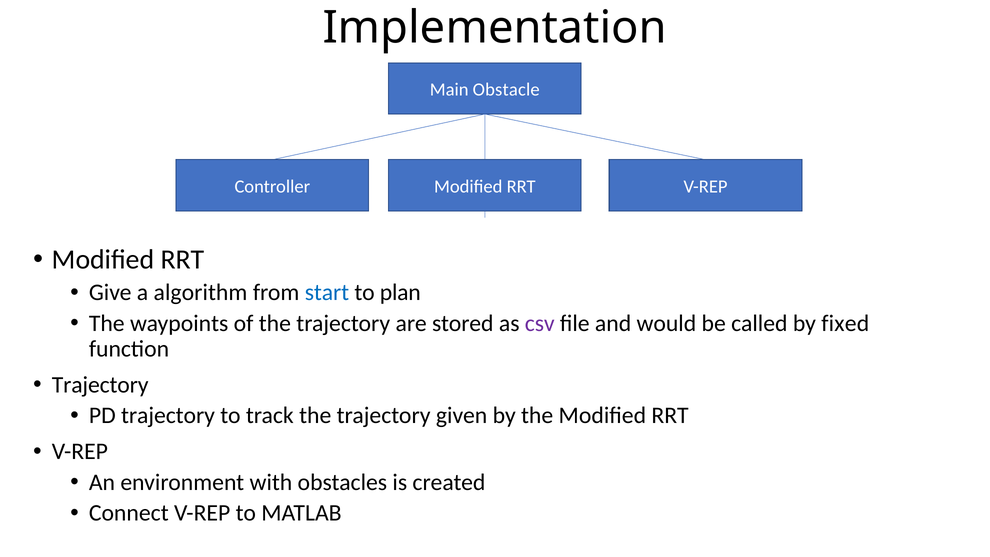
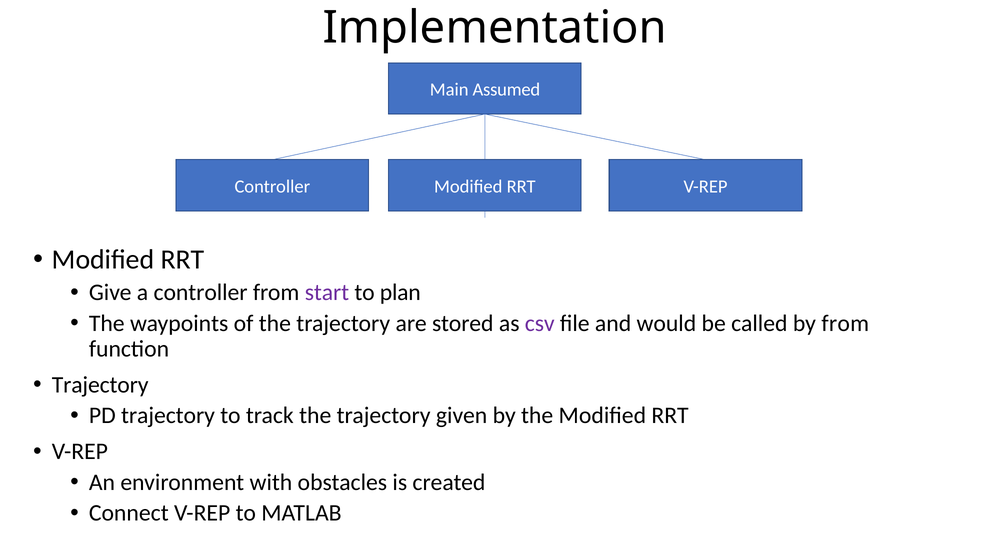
Obstacle: Obstacle -> Assumed (506, 90)
a algorithm: algorithm -> controller (201, 292)
start colour: blue -> purple (327, 292)
by fixed: fixed -> from (845, 323)
